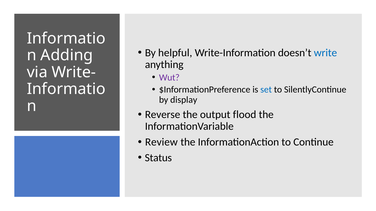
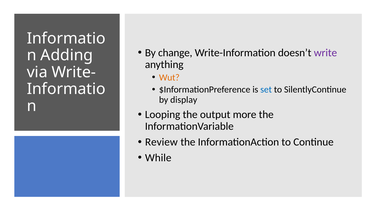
helpful: helpful -> change (175, 53)
write colour: blue -> purple (325, 53)
Wut colour: purple -> orange (169, 78)
Reverse: Reverse -> Looping (163, 115)
flood: flood -> more (245, 115)
Status: Status -> While (158, 158)
